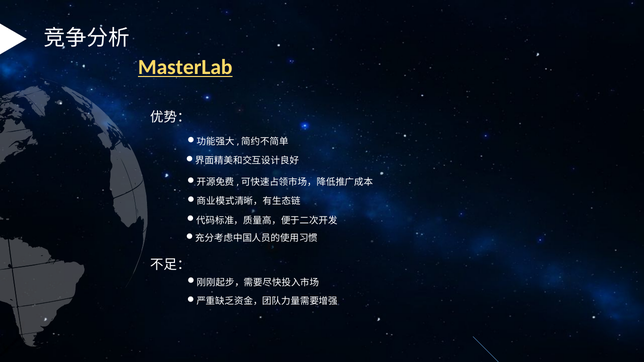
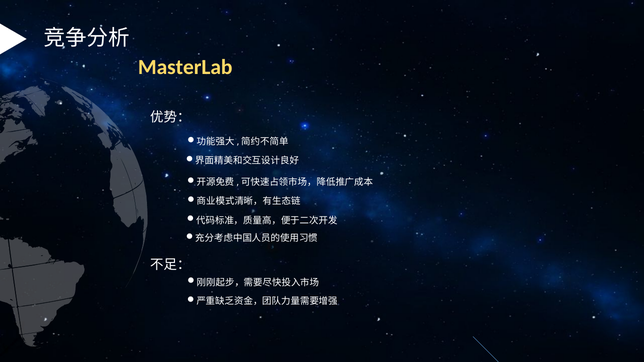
MasterLab underline: present -> none (185, 67)
